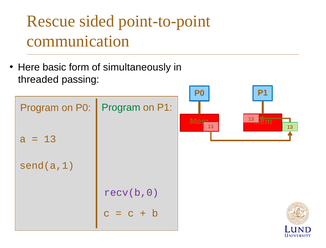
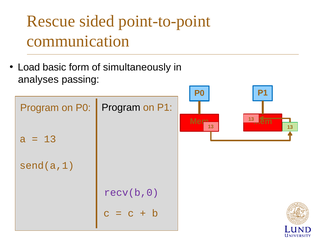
Here: Here -> Load (29, 67)
threaded: threaded -> analyses (38, 79)
Program colour: green -> black (121, 107)
